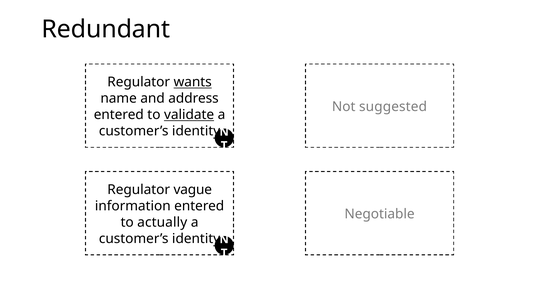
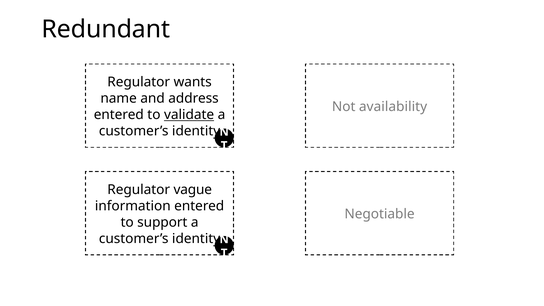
wants underline: present -> none (193, 82)
suggested: suggested -> availability (393, 107)
actually: actually -> support (162, 222)
